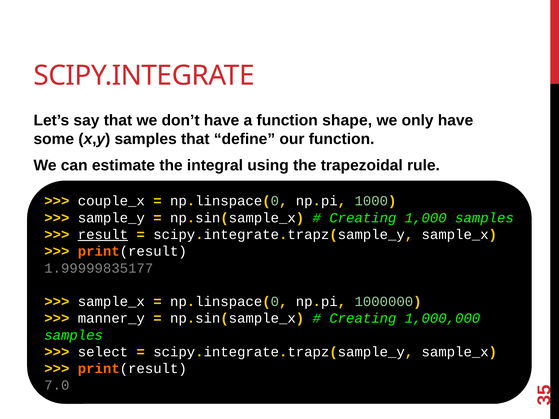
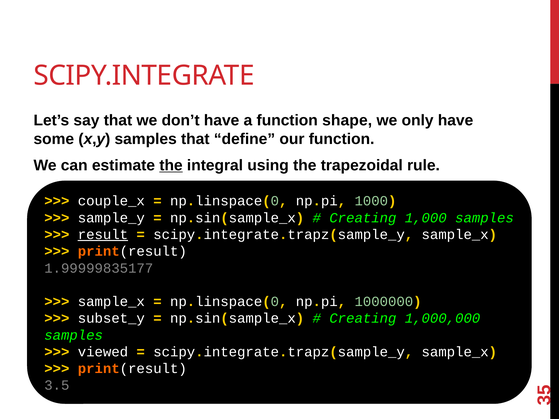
the underline: none -> present (171, 165)
manner_y: manner_y -> subset_y (111, 319)
select: select -> viewed (103, 352)
7.0: 7.0 -> 3.5 (57, 386)
